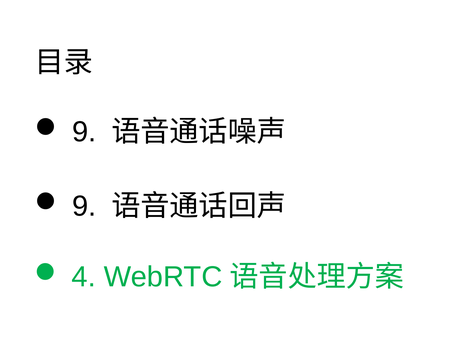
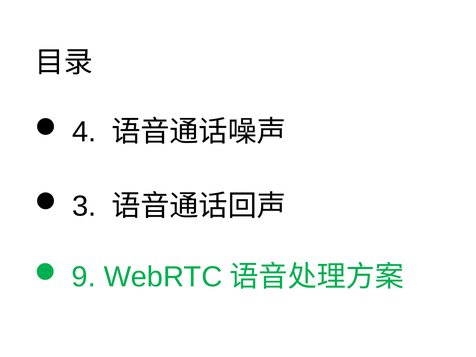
9: 9 -> 4 (84, 132)
9: 9 -> 3 (84, 206)
4: 4 -> 9 (84, 277)
